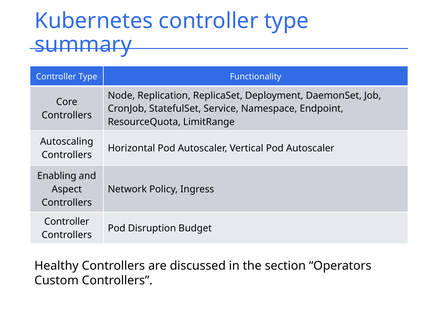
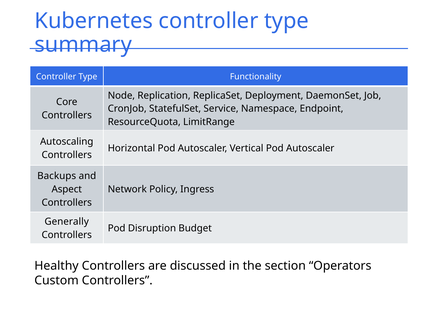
Enabling: Enabling -> Backups (57, 176)
Controller: Controller -> Generally (67, 221)
